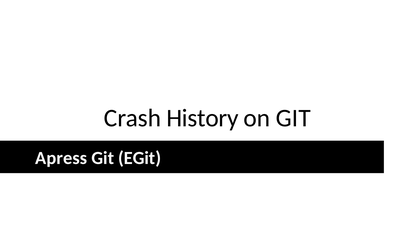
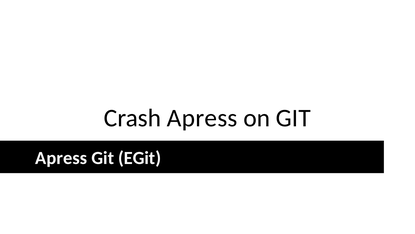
Crash History: History -> Apress (202, 118)
